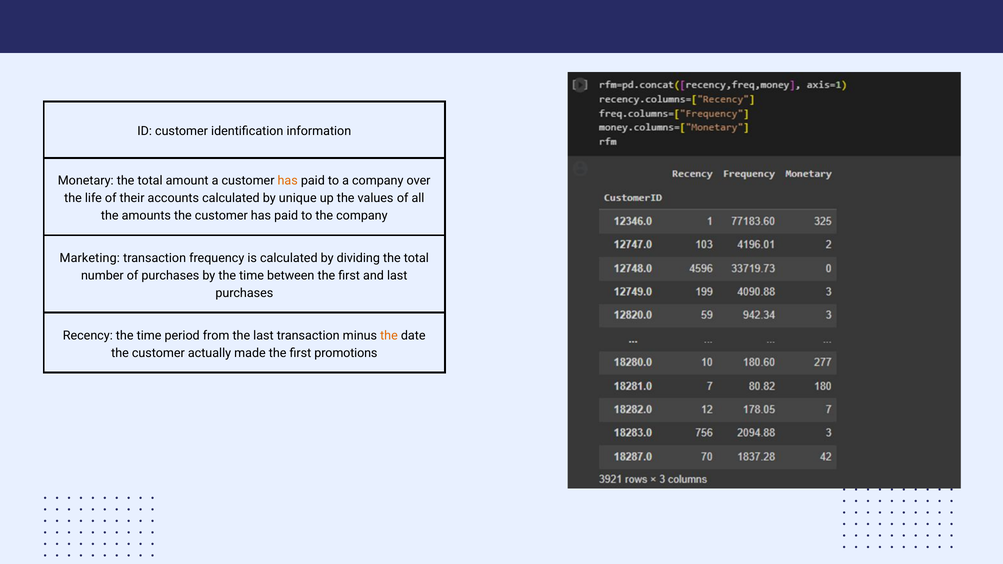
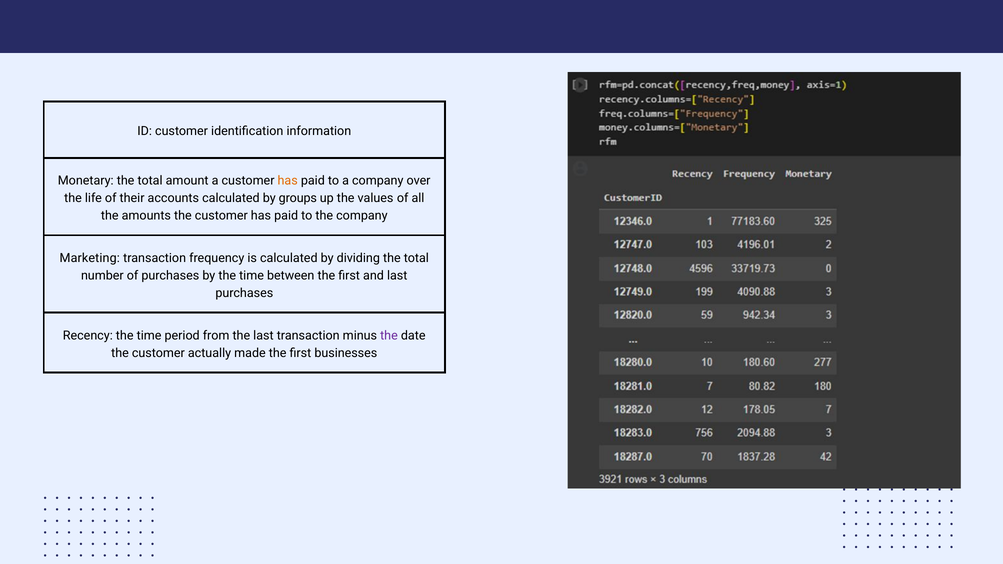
unique: unique -> groups (298, 198)
the colour: orange -> purple (389, 336)
promotions: promotions -> businesses (346, 353)
